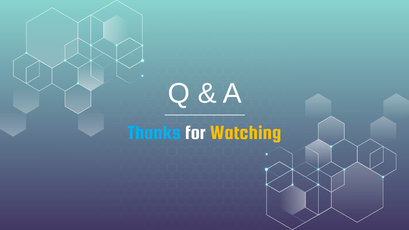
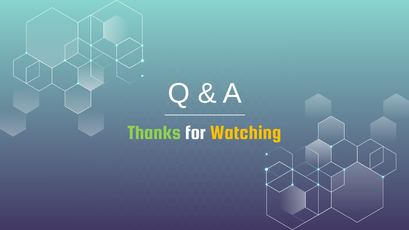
Thanks colour: light blue -> light green (154, 132)
